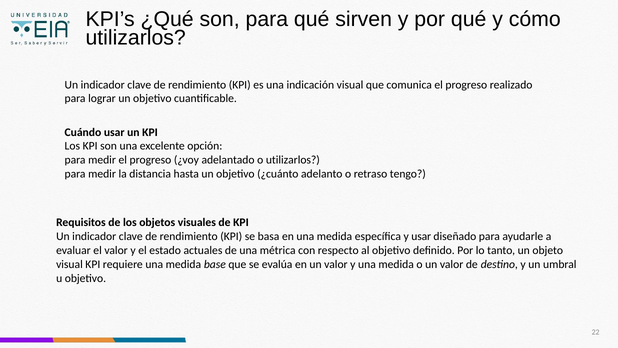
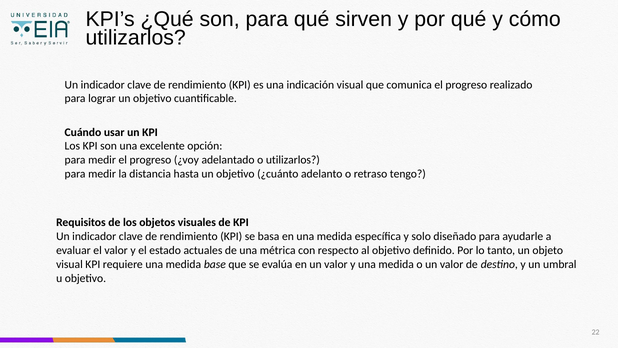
y usar: usar -> solo (421, 236)
